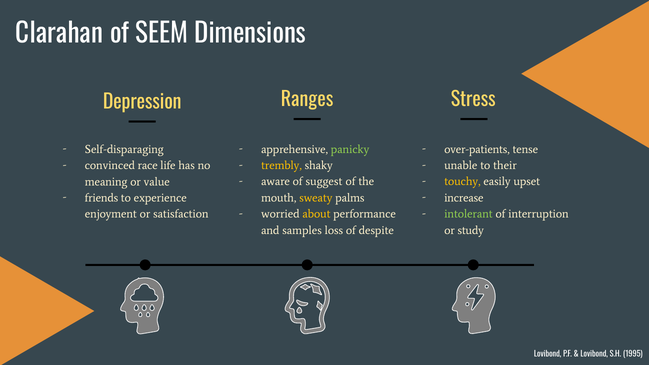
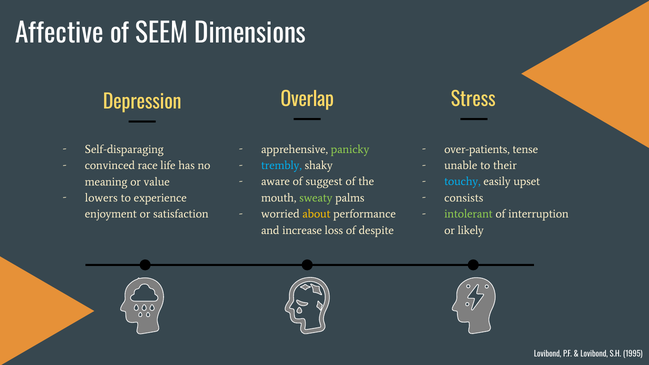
Clarahan: Clarahan -> Affective (59, 34)
Ranges: Ranges -> Overlap (307, 100)
trembly colour: yellow -> light blue (282, 165)
touchy colour: yellow -> light blue (462, 182)
friends: friends -> lowers (101, 198)
increase: increase -> consists (464, 198)
sweaty colour: yellow -> light green (316, 198)
samples: samples -> increase (302, 230)
study: study -> likely (471, 230)
